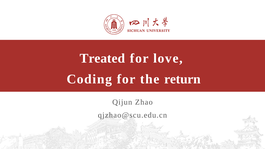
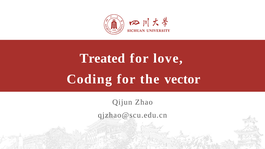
return: return -> vector (182, 79)
